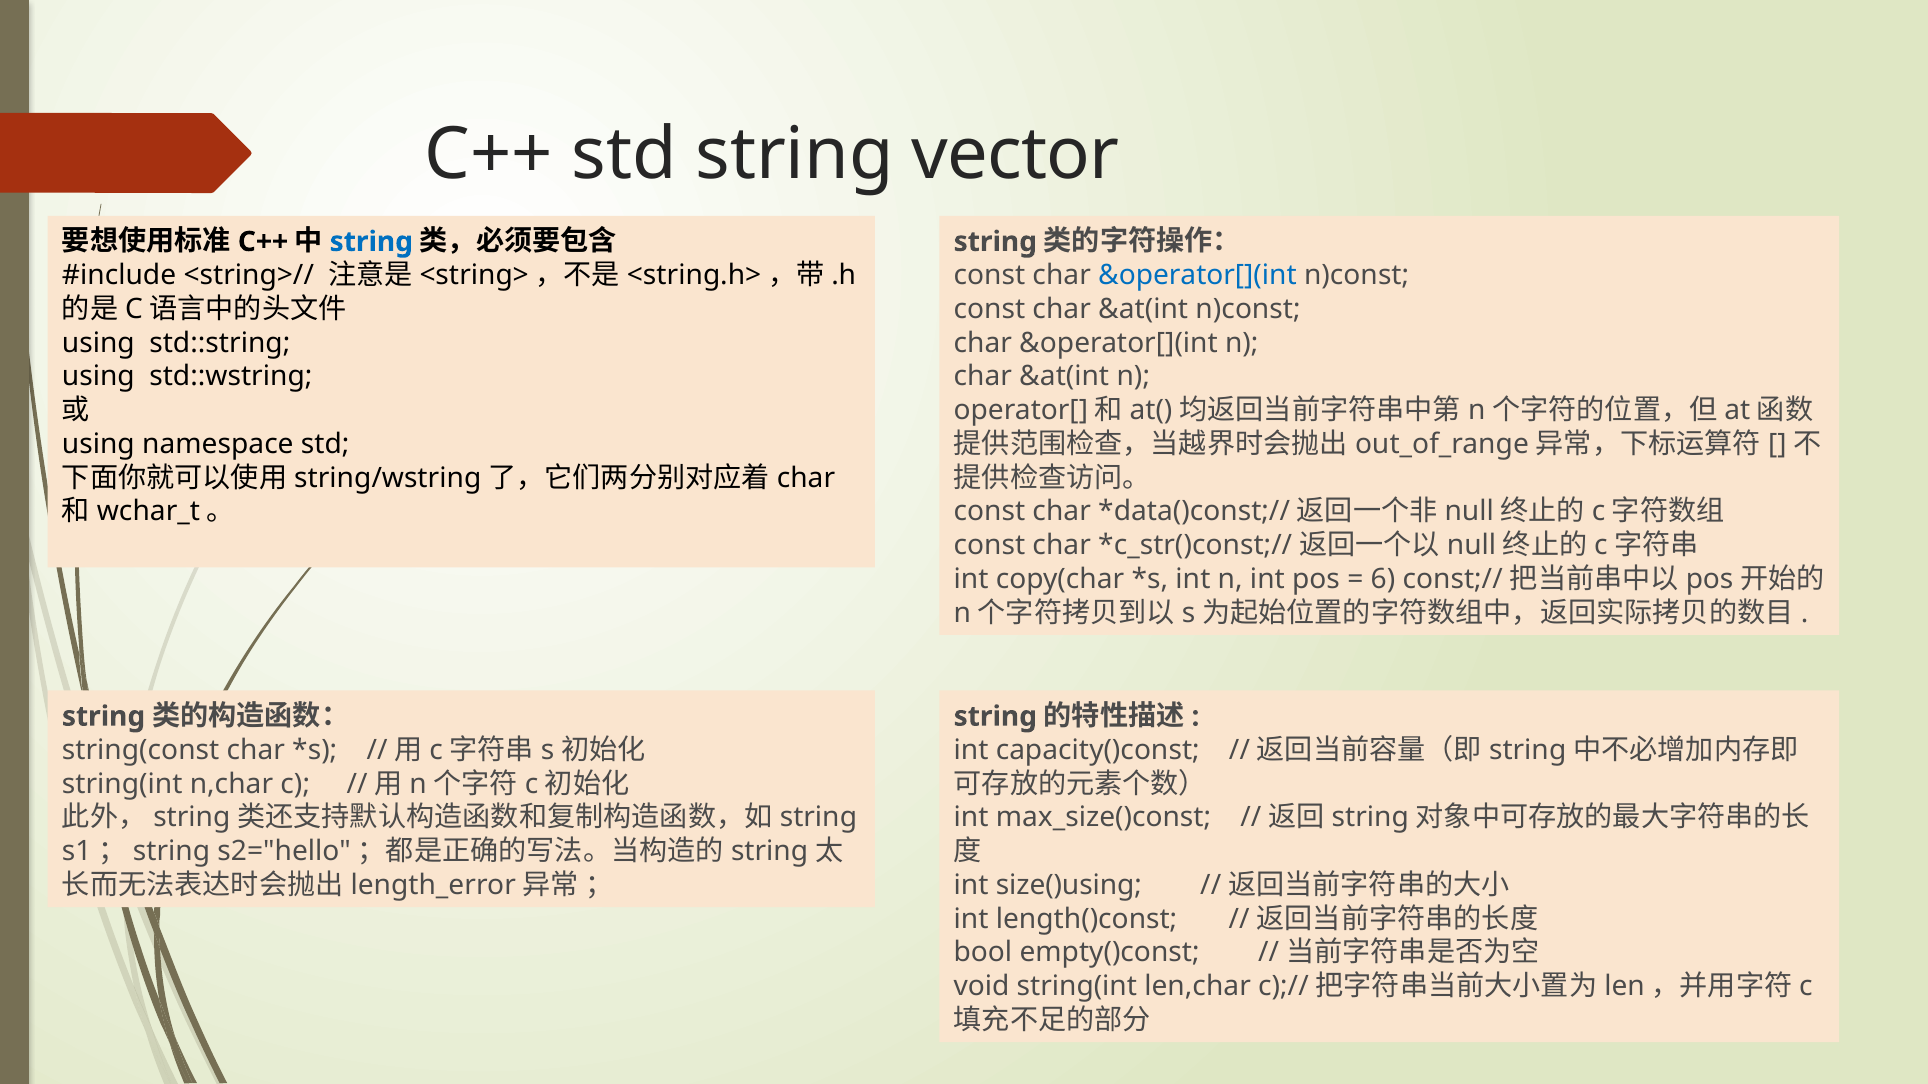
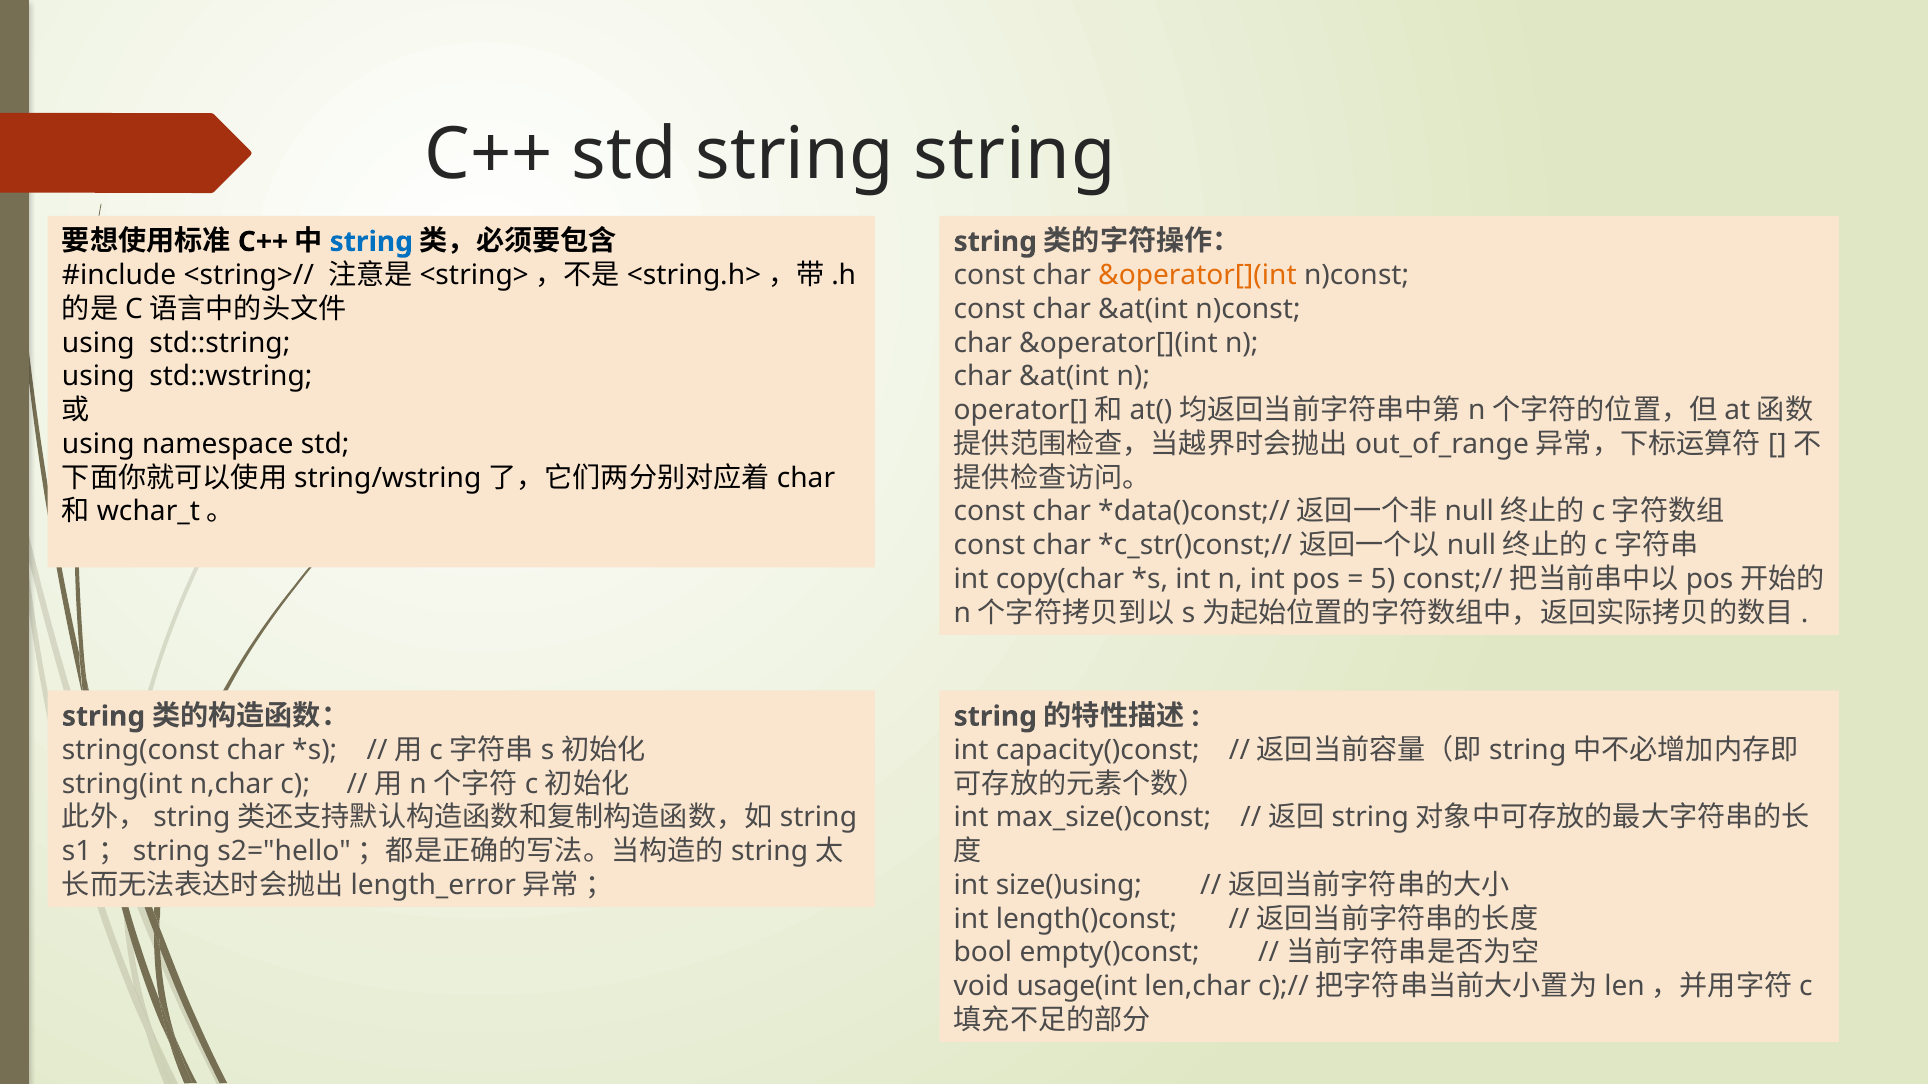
string vector: vector -> string (1015, 154)
&operator[](int colour: blue -> orange (1197, 276)
6: 6 -> 5 (1383, 579)
void string(int: string(int -> usage(int (1077, 987)
